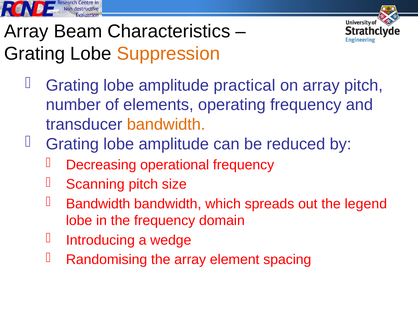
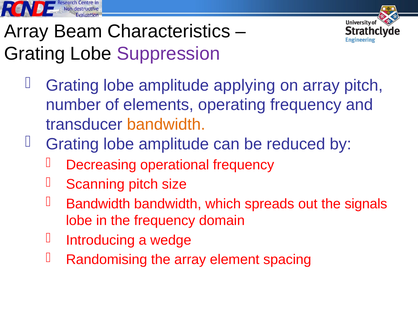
Suppression colour: orange -> purple (168, 54)
practical: practical -> applying (244, 85)
legend: legend -> signals (366, 204)
